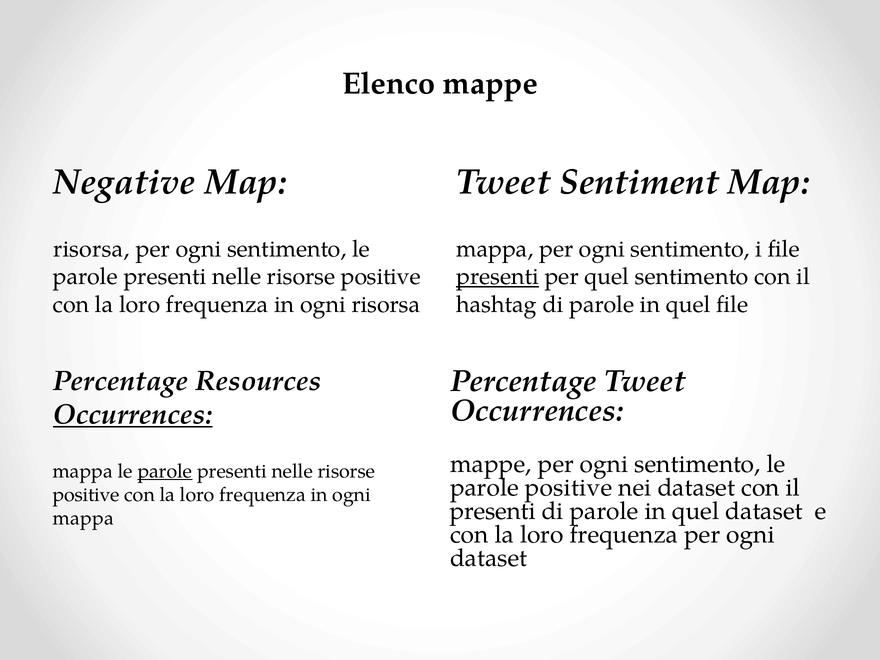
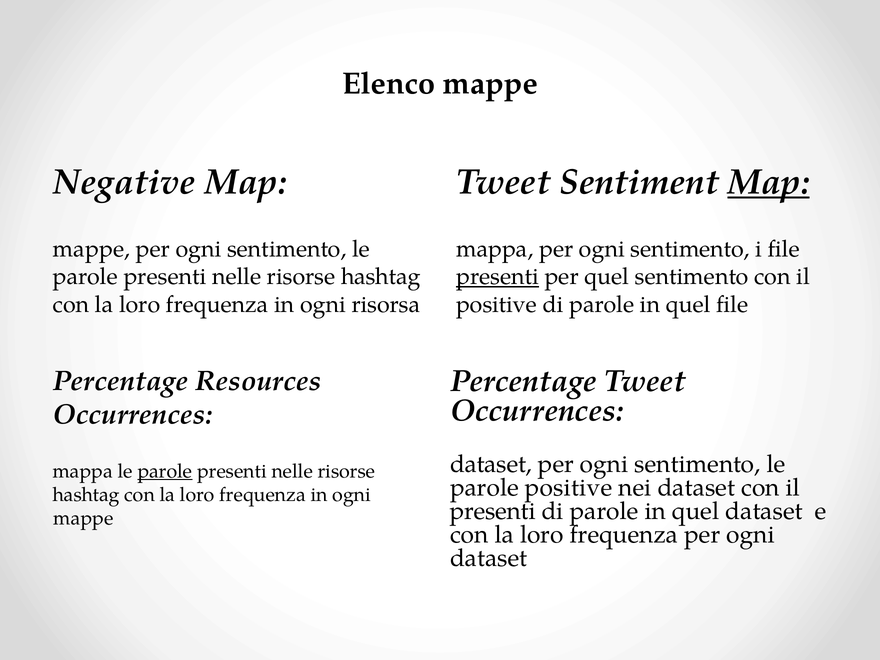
Map underline: none -> present (769, 182)
risorsa: risorsa -> mappe (91, 249)
positive: positive -> hashtag (381, 277)
hashtag: hashtag -> positive (497, 305)
Occurrences underline: present -> none (133, 415)
mappe: mappe -> dataset (491, 464)
positive: positive -> hashtag (86, 495)
mappa: mappa -> mappe (83, 518)
